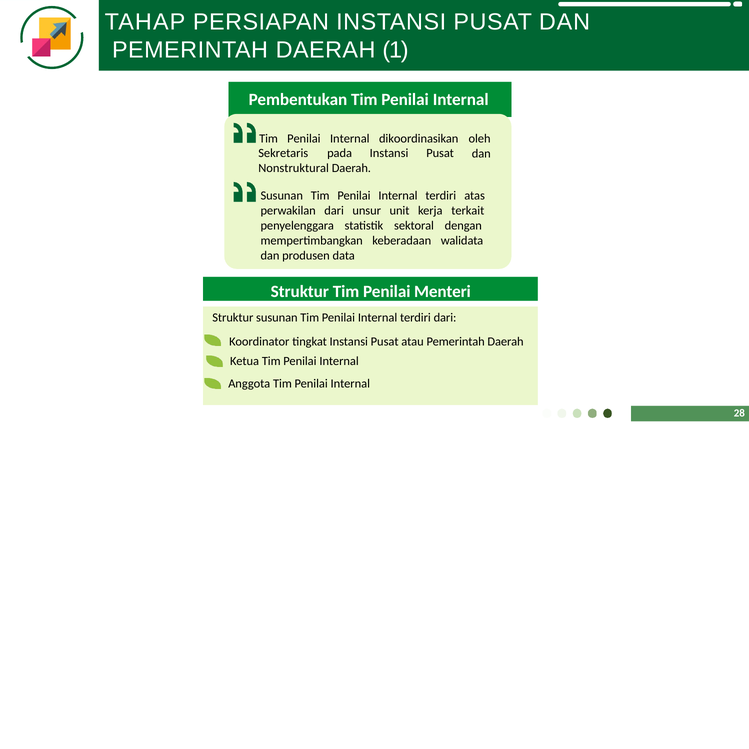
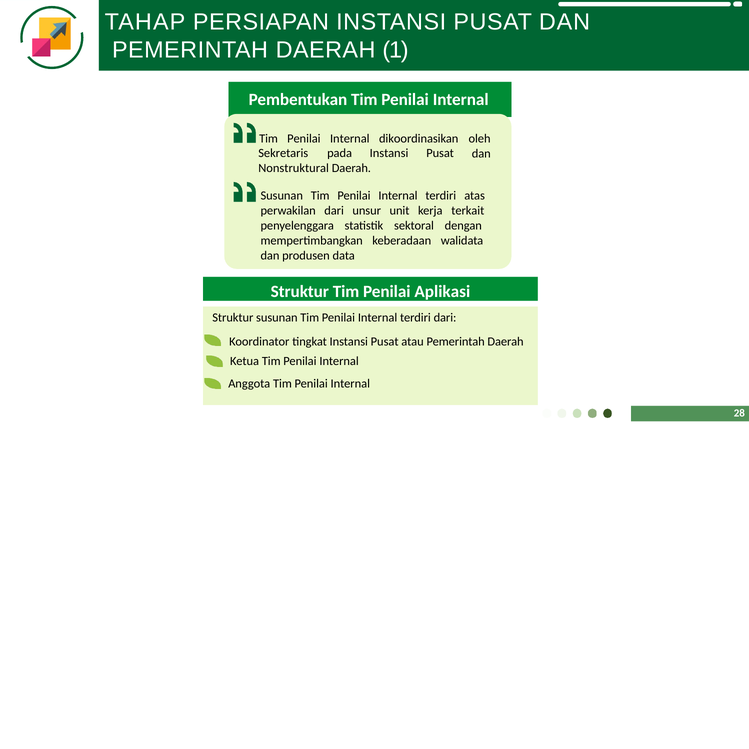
Menteri: Menteri -> Aplikasi (442, 292)
